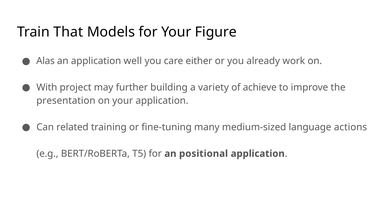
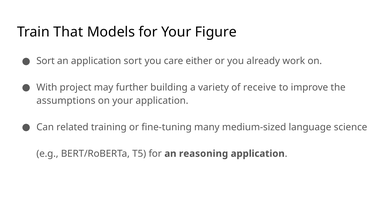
Alas: Alas -> Sort (46, 61)
application well: well -> sort (133, 61)
achieve: achieve -> receive (260, 87)
presentation: presentation -> assumptions (66, 101)
actions: actions -> science (351, 127)
positional: positional -> reasoning (204, 153)
